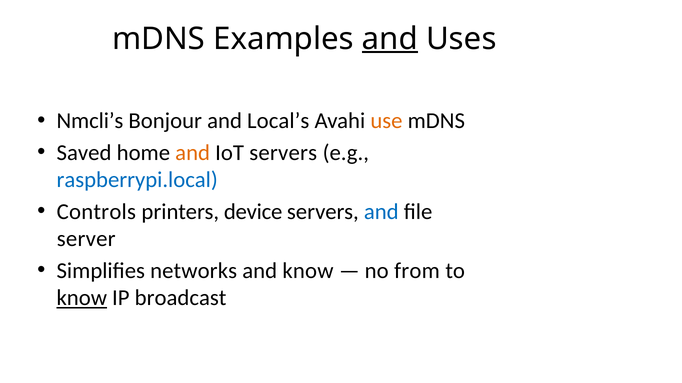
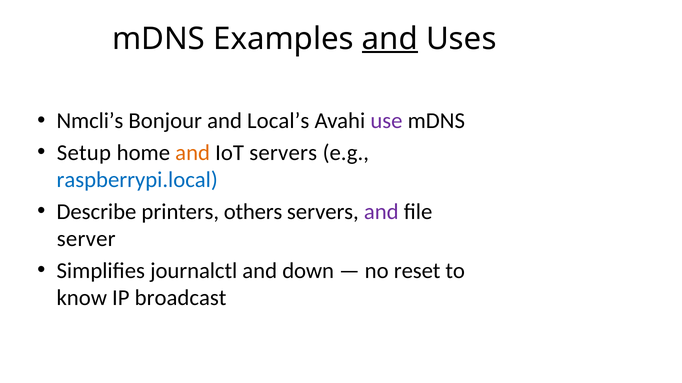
use colour: orange -> purple (386, 121)
Saved: Saved -> Setup (84, 153)
Controls: Controls -> Describe (96, 212)
device: device -> others (253, 212)
and colour: blue -> purple (381, 212)
networks: networks -> journalctl (194, 271)
and know: know -> down (308, 271)
from: from -> reset (417, 271)
know underline: present -> none (82, 298)
